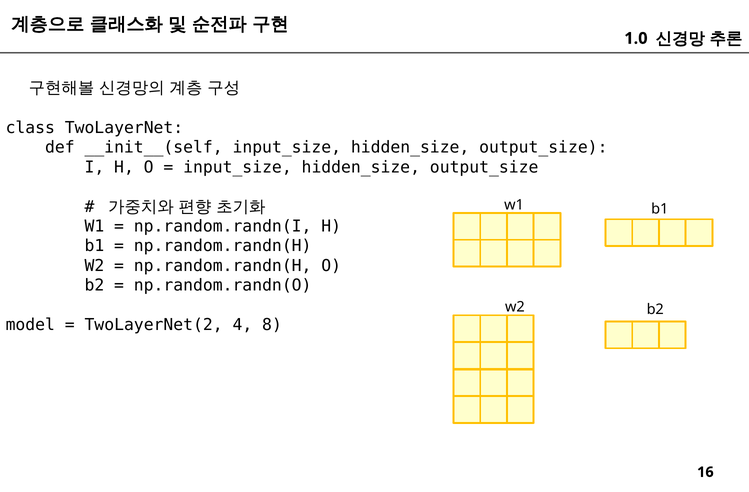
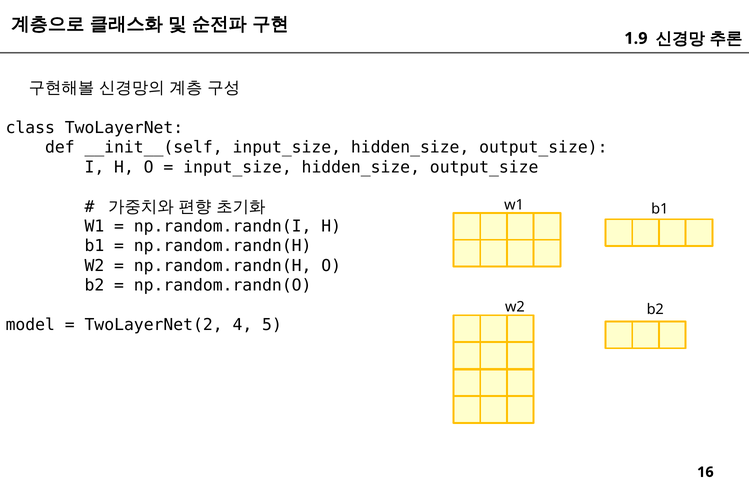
1.0: 1.0 -> 1.9 (636, 38)
8: 8 -> 5 (272, 325)
